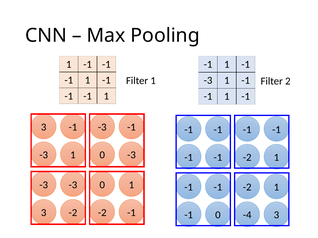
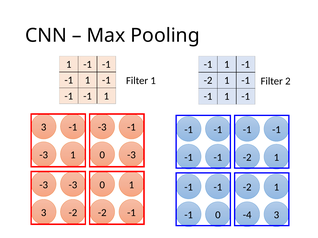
-3: -3 -> -2 (208, 81)
